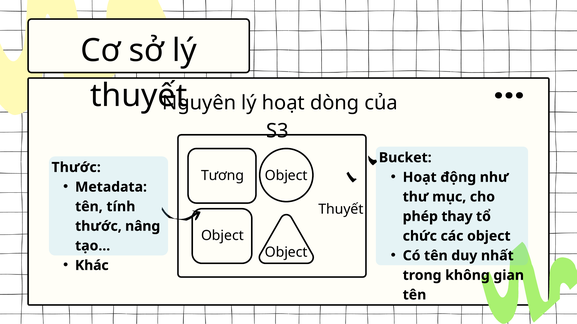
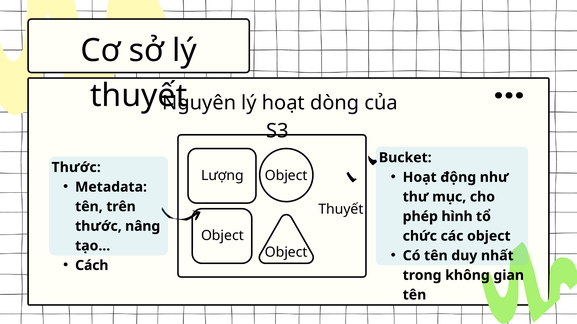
Tương: Tương -> Lượng (222, 176)
tính: tính -> trên (121, 207)
thay: thay -> hình (457, 217)
Khác: Khác -> Cách (92, 266)
